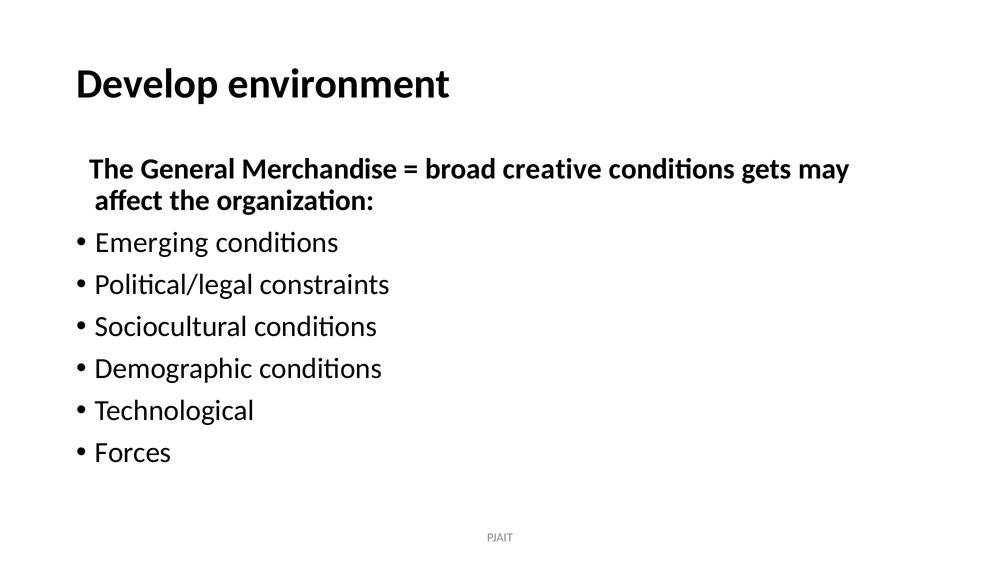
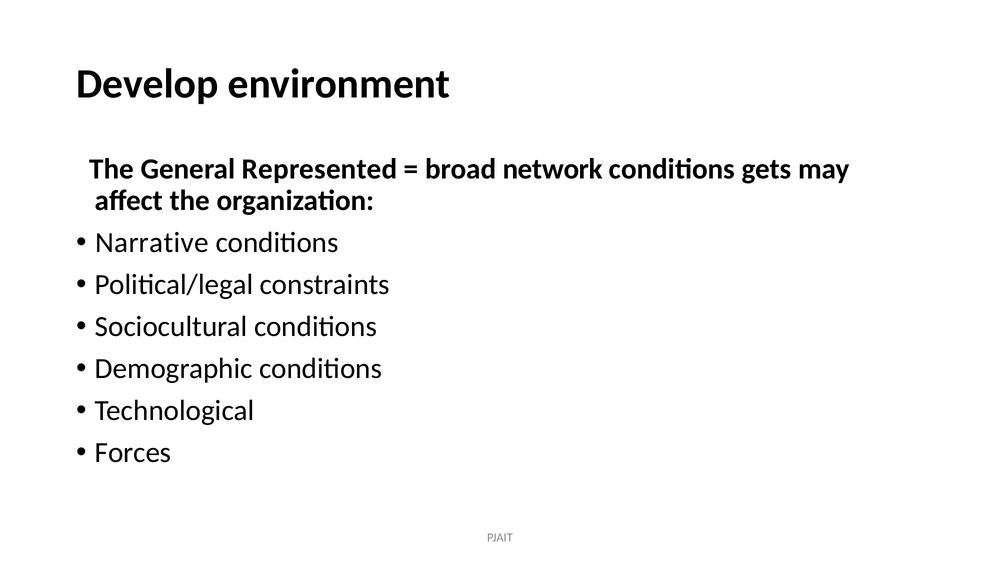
Merchandise: Merchandise -> Represented (320, 169)
creative: creative -> network (553, 169)
Emerging: Emerging -> Narrative (152, 243)
